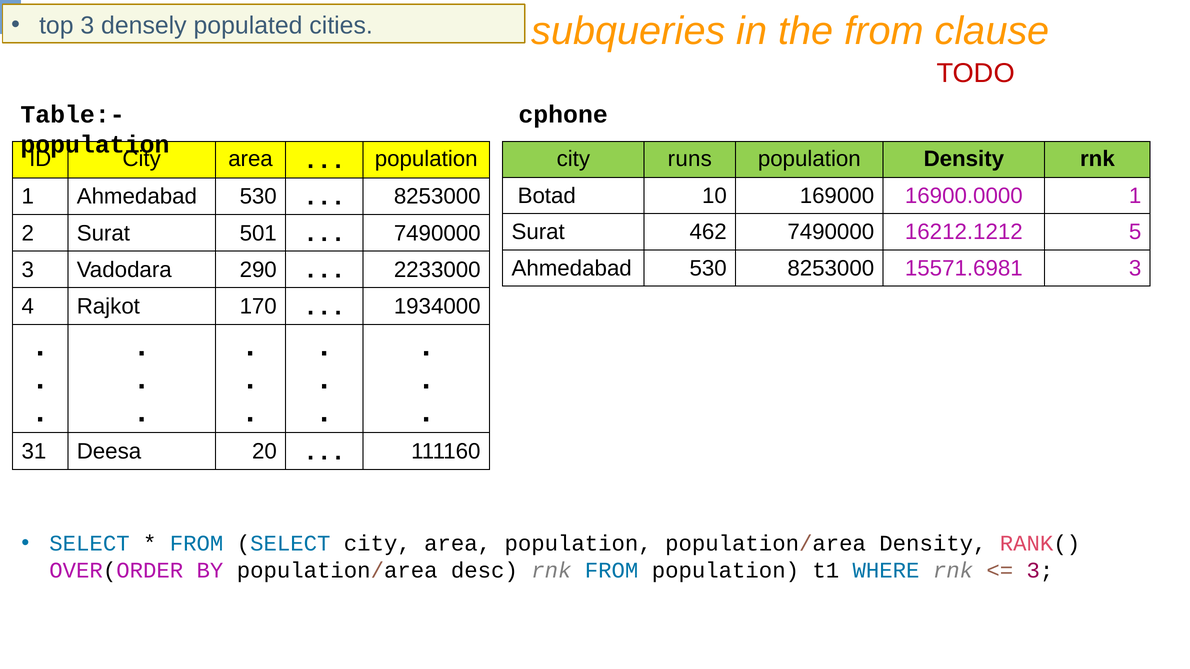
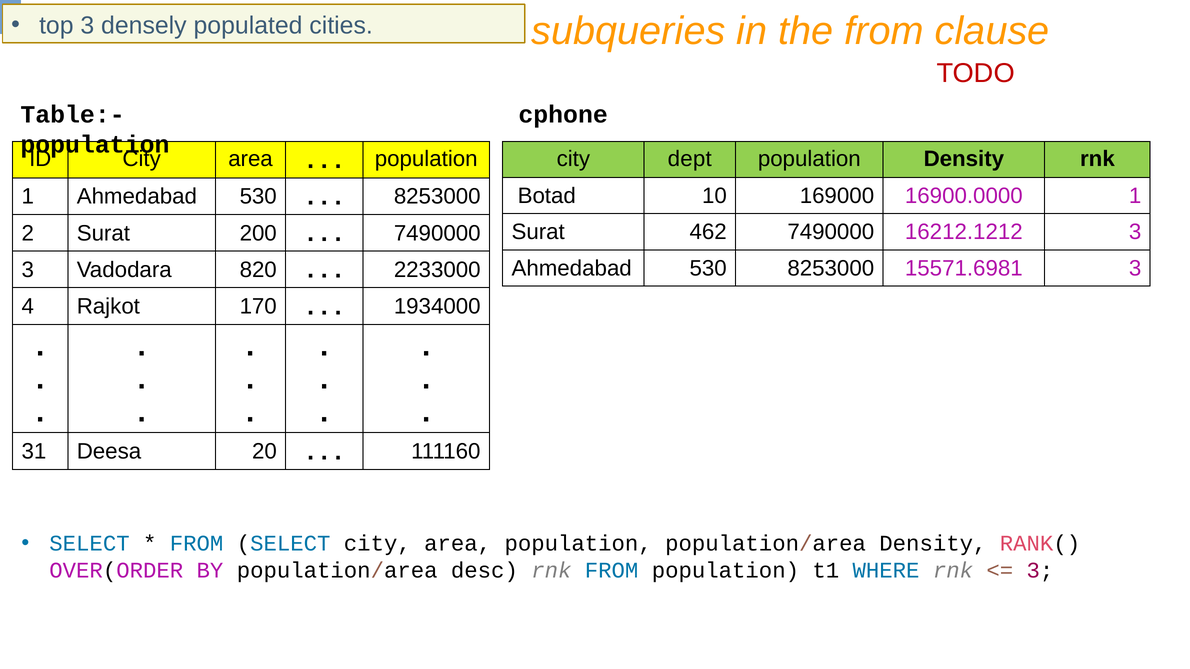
runs: runs -> dept (690, 159)
16212.1212 5: 5 -> 3 (1135, 232)
501: 501 -> 200 (258, 233)
290: 290 -> 820 (258, 270)
